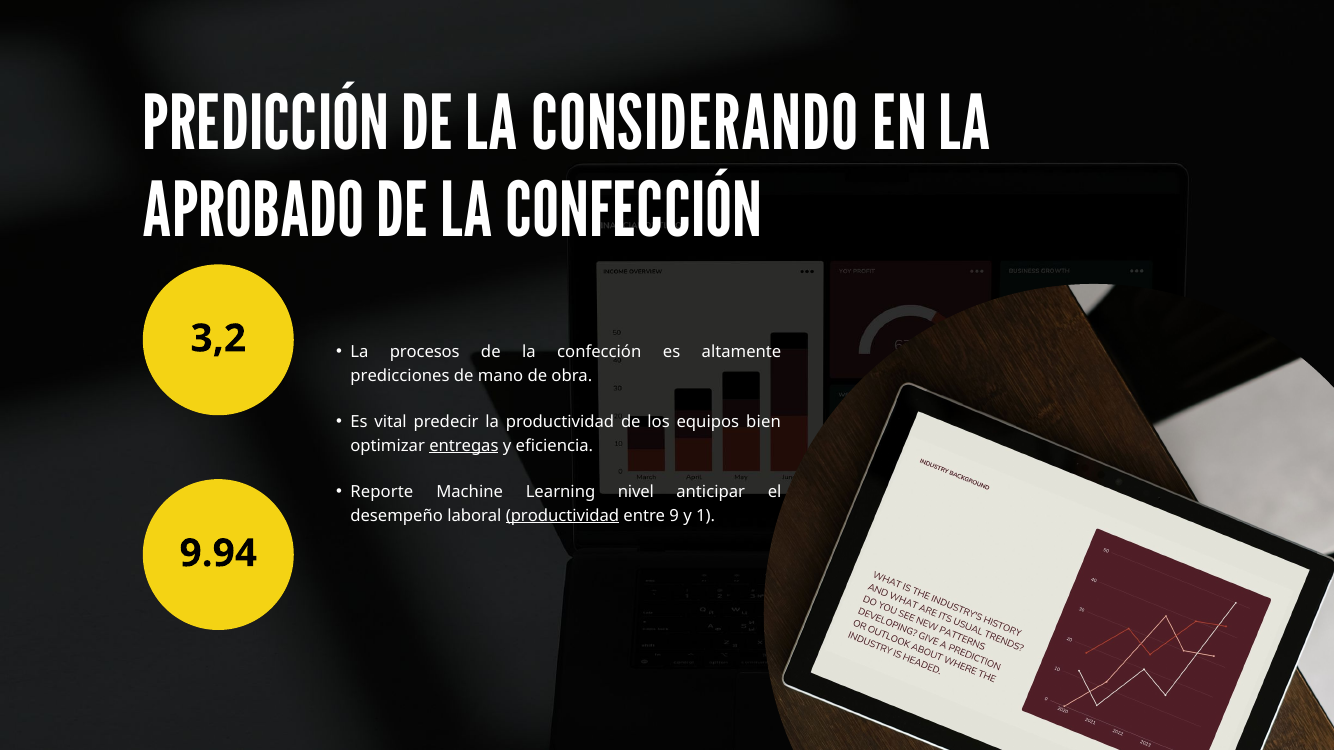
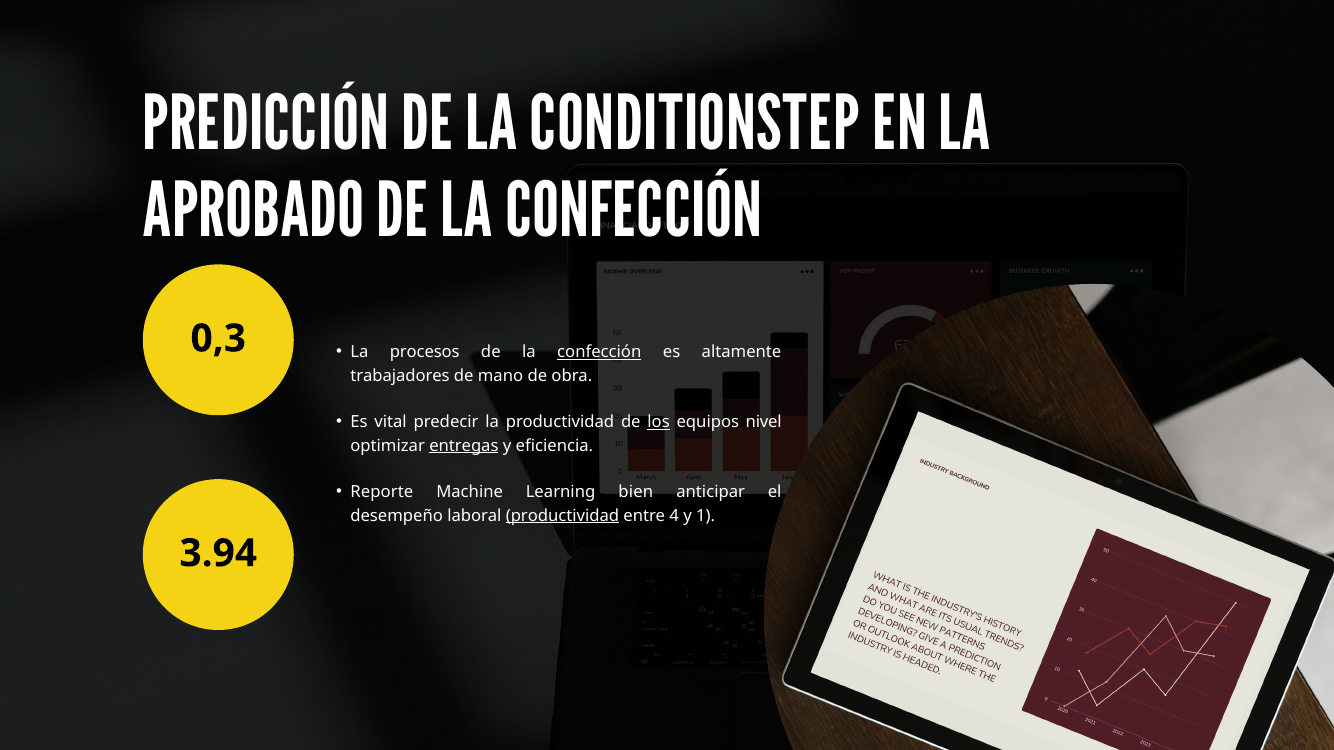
CONSIDERANDO: CONSIDERANDO -> CONDITIONSTEP (695, 125)
3,2: 3,2 -> 0,3 (218, 339)
confección underline: none -> present (599, 352)
predicciones: predicciones -> trabajadores (400, 376)
los underline: none -> present (659, 422)
bien: bien -> nivel (764, 422)
nivel: nivel -> bien (636, 492)
9: 9 -> 4 (674, 516)
9.94: 9.94 -> 3.94 (218, 554)
